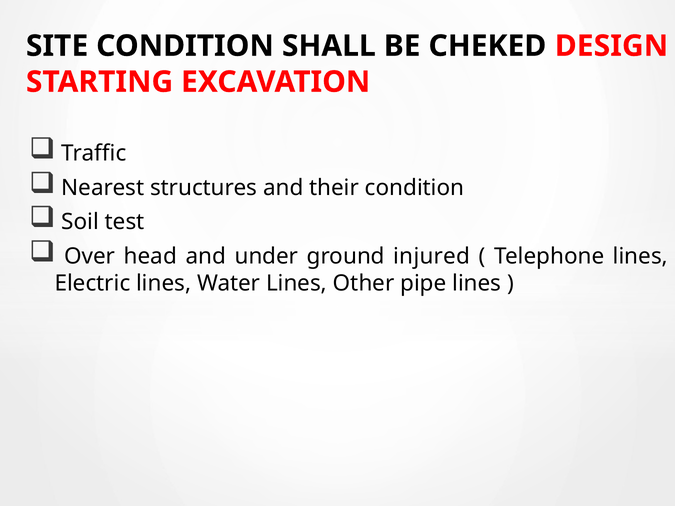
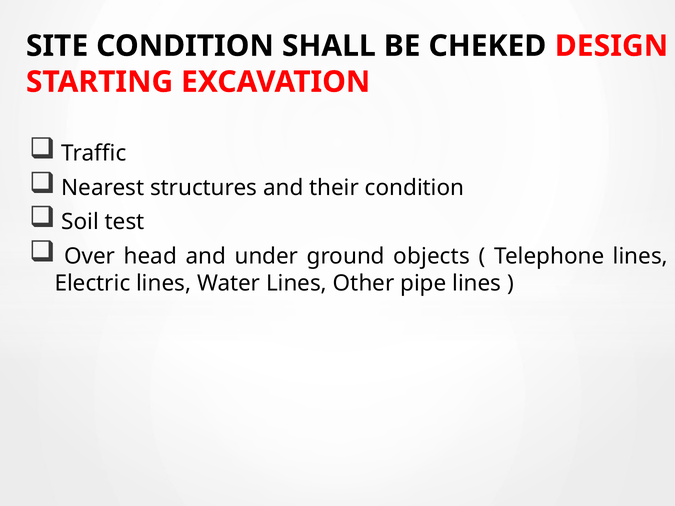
injured: injured -> objects (432, 256)
